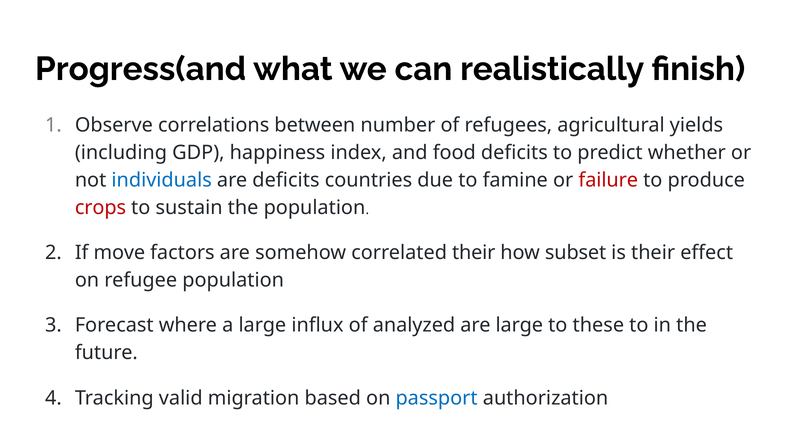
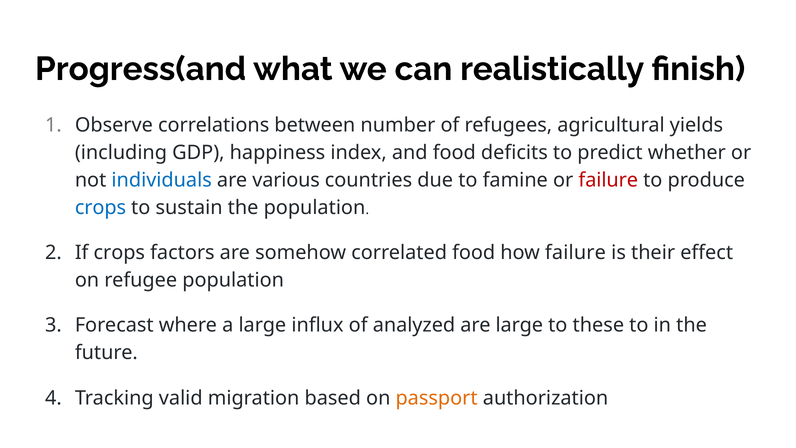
are deficits: deficits -> various (286, 180)
crops colour: red -> blue (100, 208)
If move: move -> crops (119, 253)
correlated their: their -> food (474, 253)
how subset: subset -> failure (575, 253)
passport colour: blue -> orange (437, 398)
